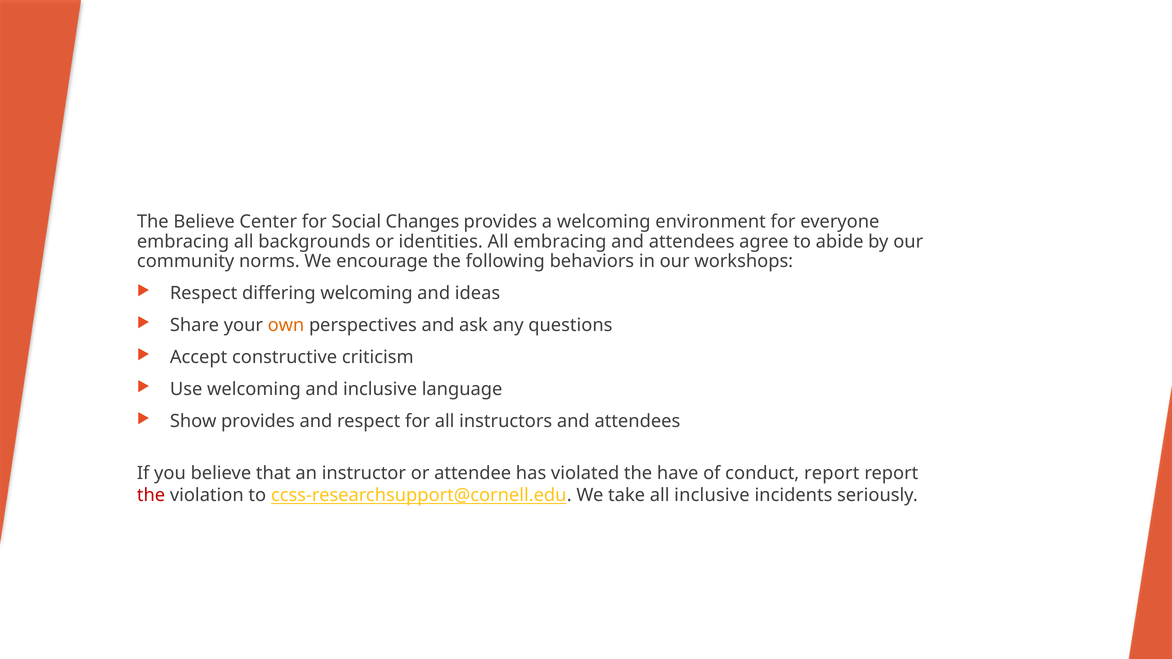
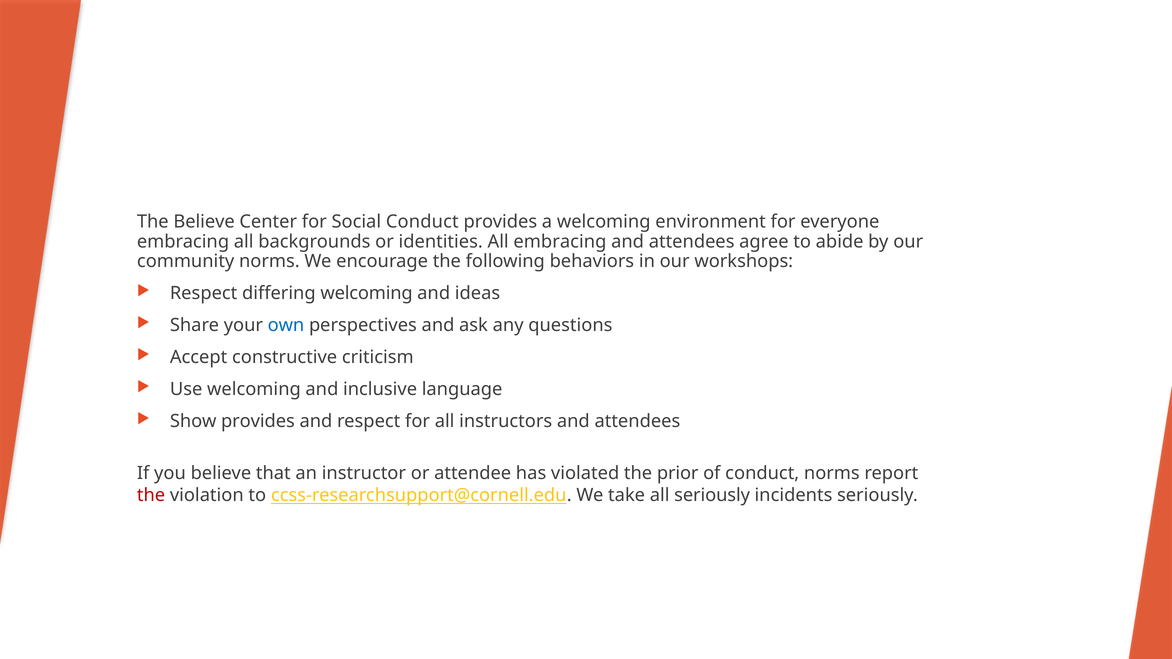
Social Changes: Changes -> Conduct (422, 222)
own colour: orange -> blue (286, 325)
have: have -> prior (678, 473)
conduct report: report -> norms (832, 473)
all inclusive: inclusive -> seriously (712, 495)
